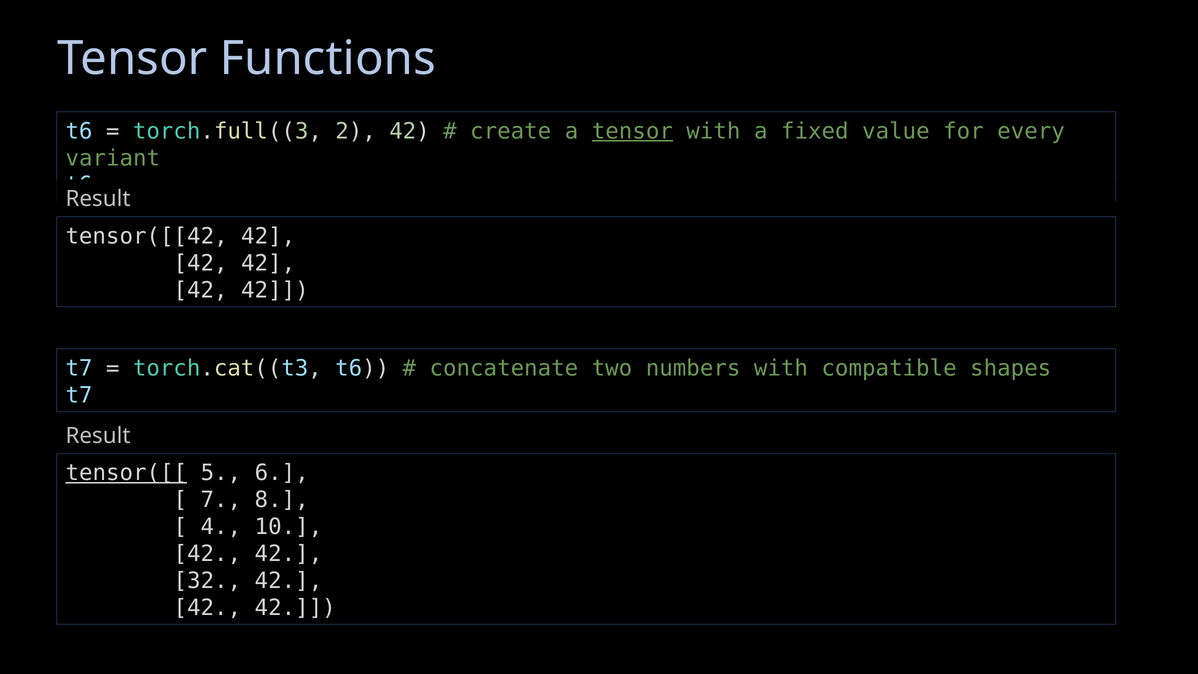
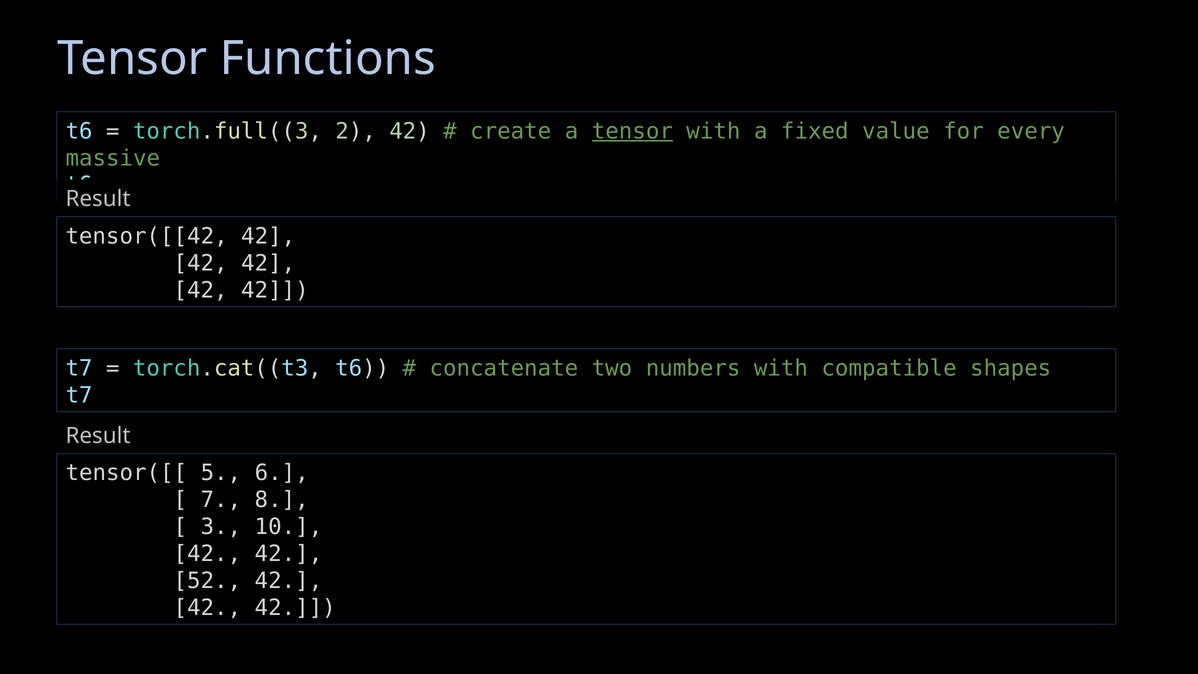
variant: variant -> massive (113, 158)
tensor([[ underline: present -> none (126, 473)
4: 4 -> 3 (221, 527)
32: 32 -> 52 (207, 581)
